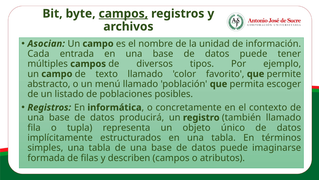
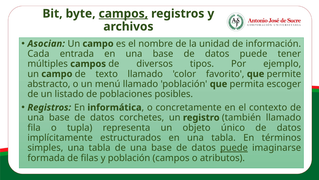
producirá: producirá -> corchetes (142, 117)
puede underline: none -> present (234, 147)
y describen: describen -> población (129, 157)
